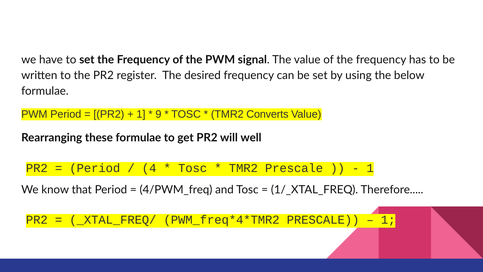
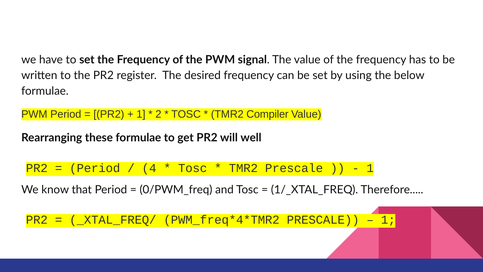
9: 9 -> 2 (158, 114)
Converts: Converts -> Compiler (267, 114)
4/PWM_freq: 4/PWM_freq -> 0/PWM_freq (176, 189)
